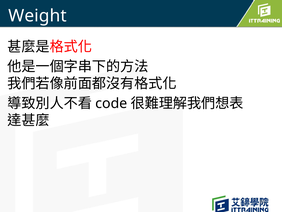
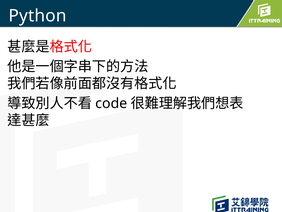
Weight: Weight -> Python (38, 16)
